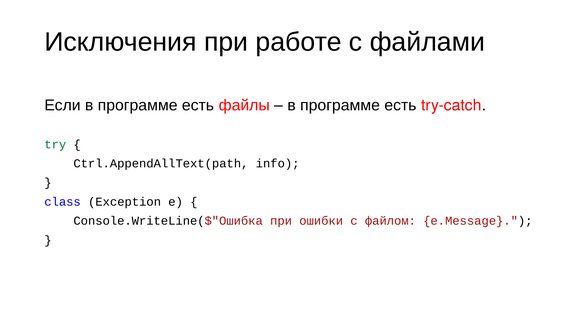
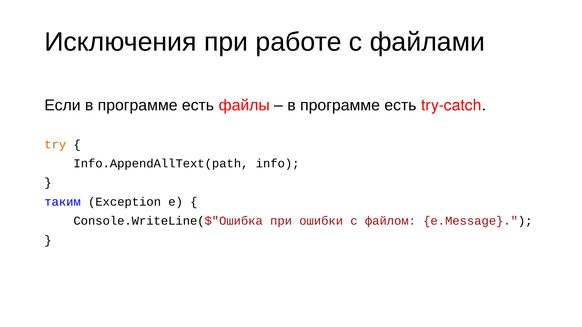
try colour: green -> orange (55, 145)
Ctrl.AppendAllText(path: Ctrl.AppendAllText(path -> Info.AppendAllText(path (161, 164)
class: class -> таким (63, 202)
